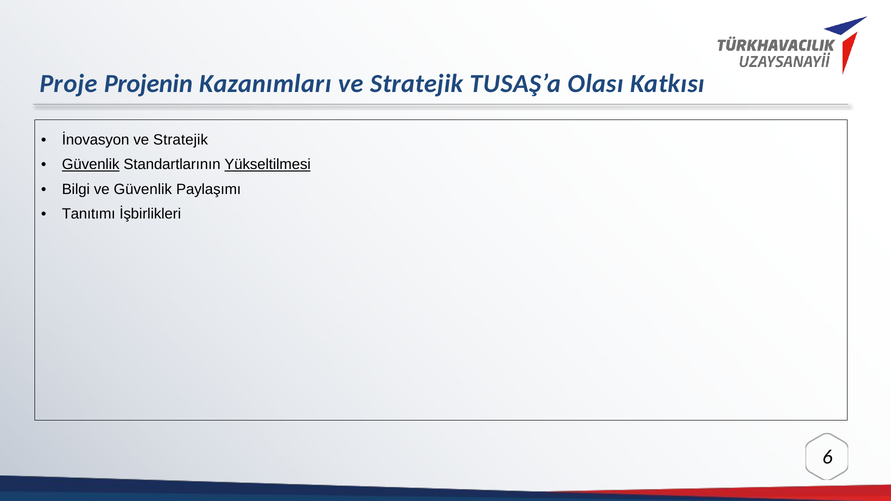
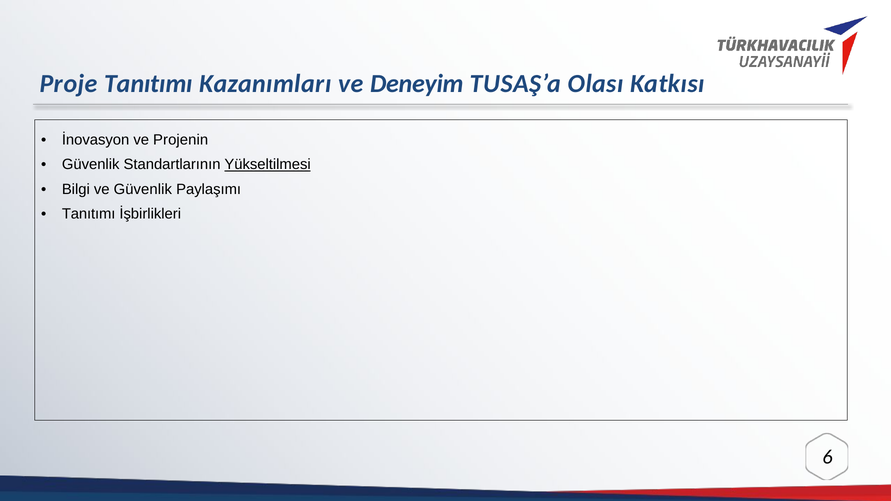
Proje Projenin: Projenin -> Tanıtımı (148, 84)
Kazanımları ve Stratejik: Stratejik -> Deneyim (417, 84)
İnovasyon ve Stratejik: Stratejik -> Projenin (181, 140)
Güvenlik underline: present -> none (91, 165)
